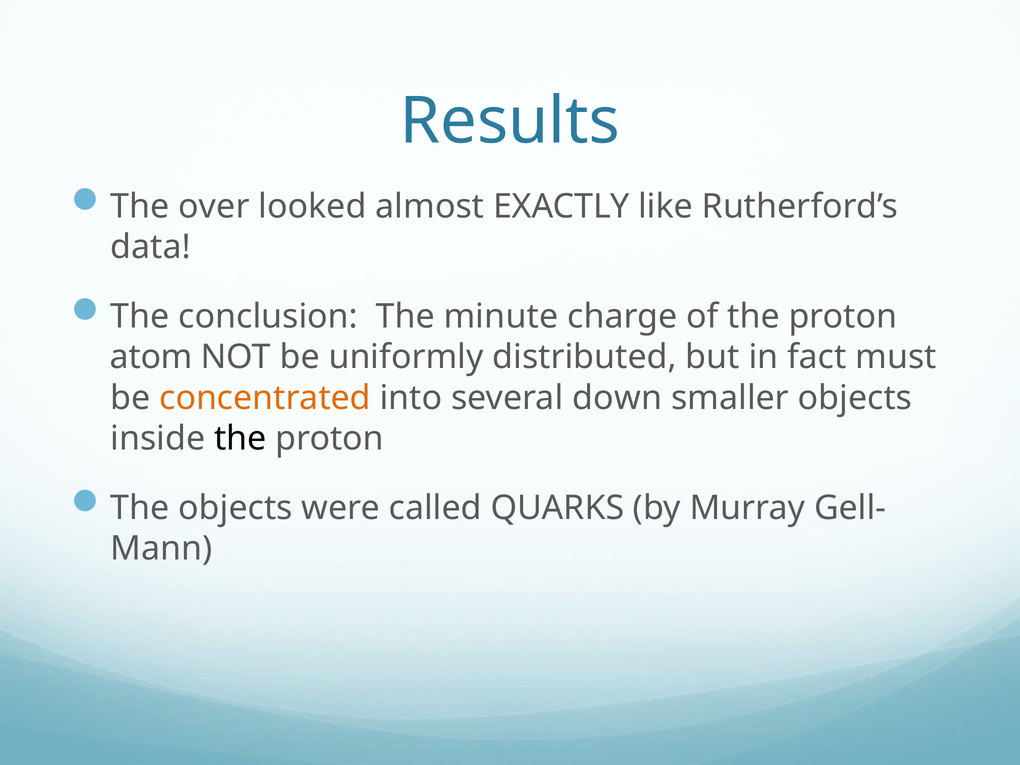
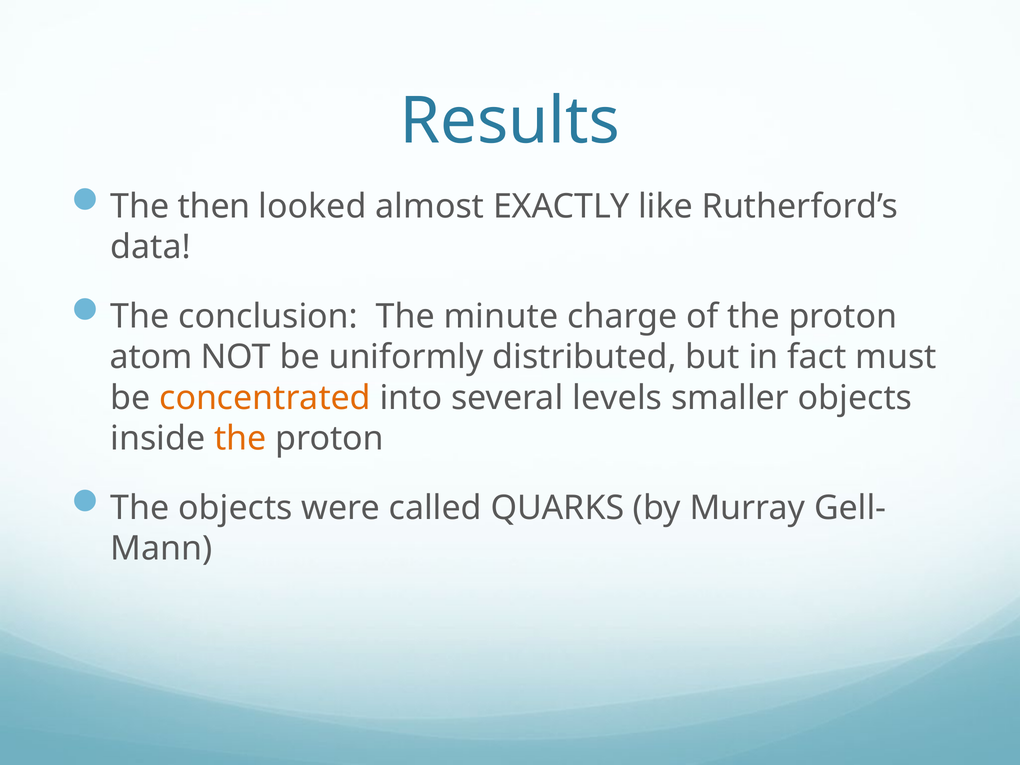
over: over -> then (214, 206)
down: down -> levels (617, 398)
the colour: black -> orange (240, 439)
